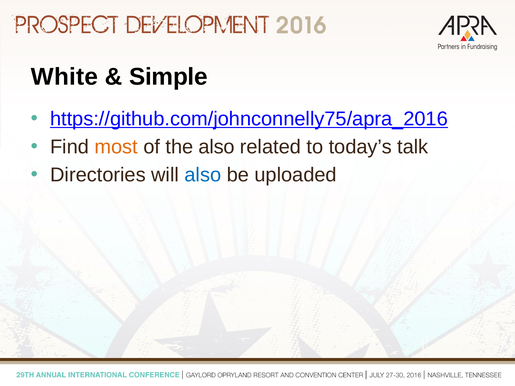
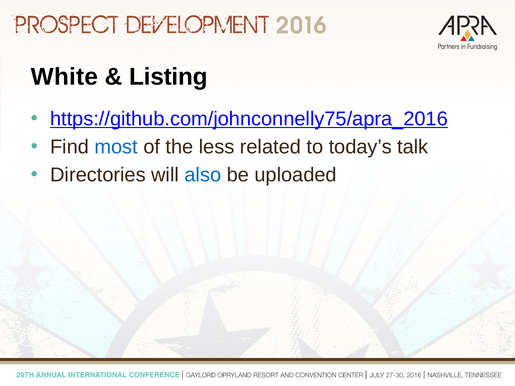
Simple: Simple -> Listing (168, 77)
most colour: orange -> blue (116, 147)
the also: also -> less (217, 147)
